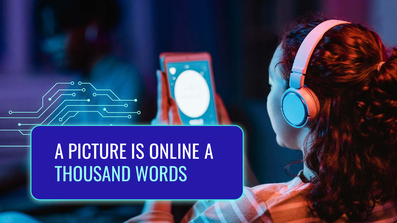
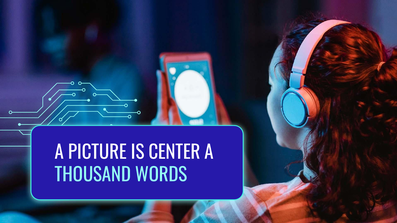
ONLINE: ONLINE -> CENTER (175, 153)
